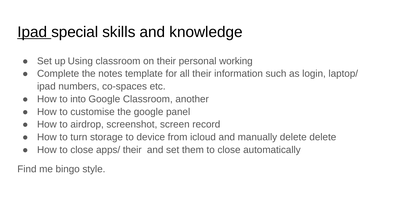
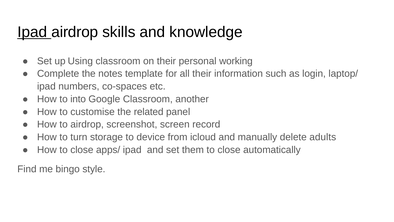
Ipad special: special -> airdrop (75, 32)
the google: google -> related (149, 112)
delete delete: delete -> adults (323, 137)
apps/ their: their -> ipad (132, 150)
